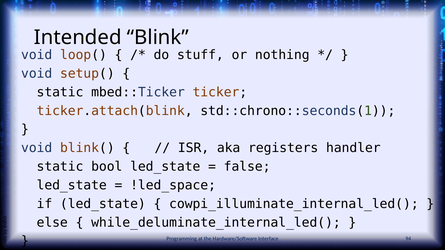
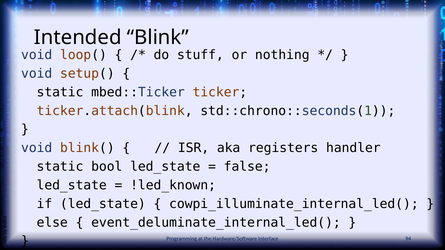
!led_space: !led_space -> !led_known (173, 185)
while_deluminate_internal_led(: while_deluminate_internal_led( -> event_deluminate_internal_led( (216, 223)
